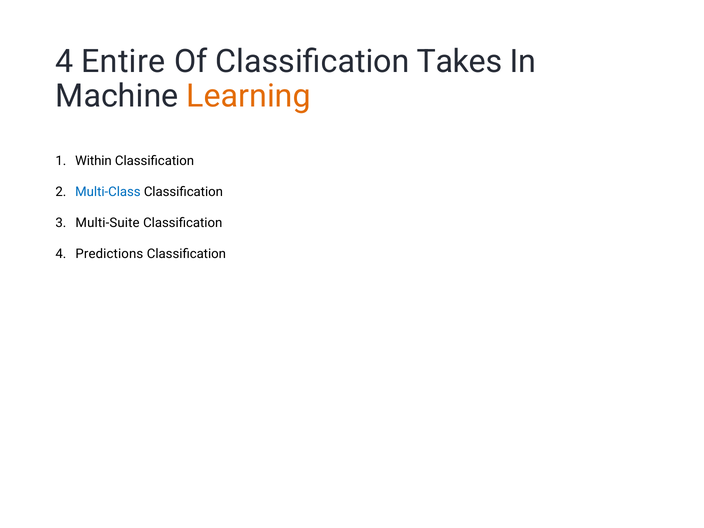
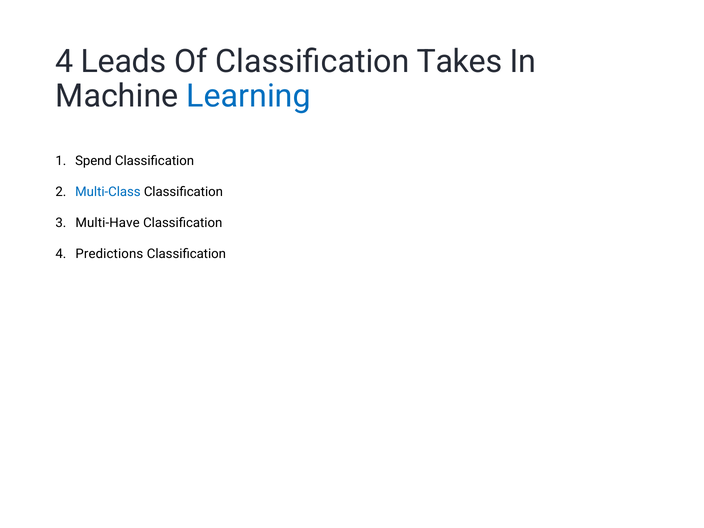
Entire: Entire -> Leads (124, 61)
Learning colour: orange -> blue (249, 96)
Within: Within -> Spend (94, 161)
Multi-Suite: Multi-Suite -> Multi-Have (108, 223)
